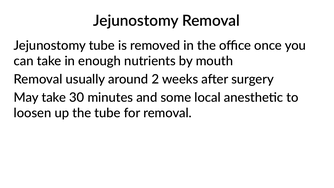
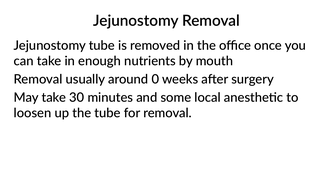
2: 2 -> 0 (155, 79)
